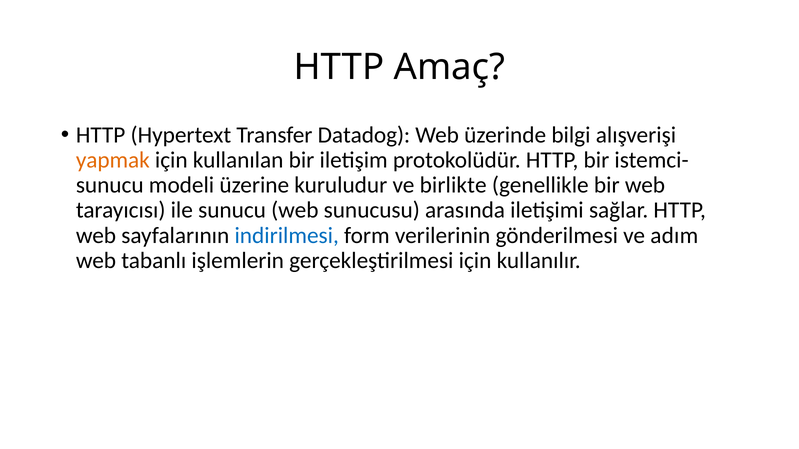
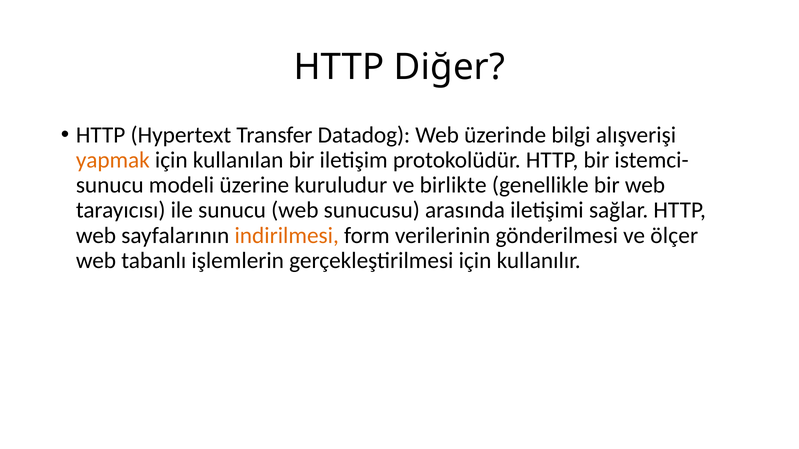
Amaç: Amaç -> Diğer (449, 67)
indirilmesi colour: blue -> orange (287, 236)
adım: adım -> ölçer (674, 236)
